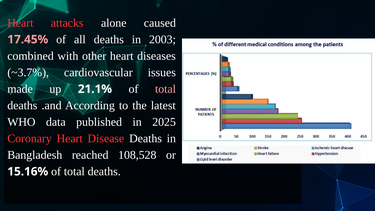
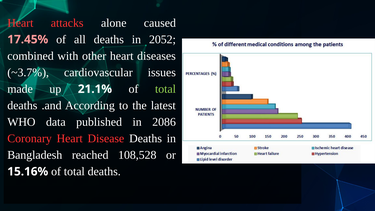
2003: 2003 -> 2052 (162, 39)
total colour: pink -> light green (165, 89)
2025: 2025 -> 2086 (164, 122)
